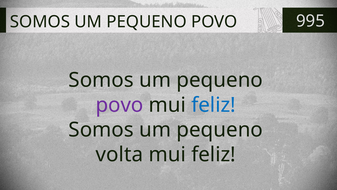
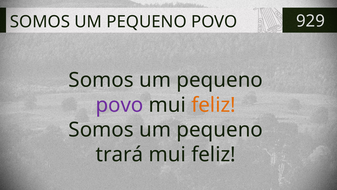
995: 995 -> 929 (310, 21)
feliz colour: blue -> orange (214, 105)
volta: volta -> trará (119, 154)
